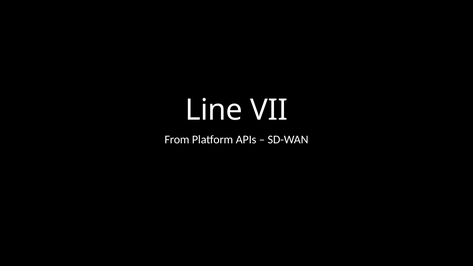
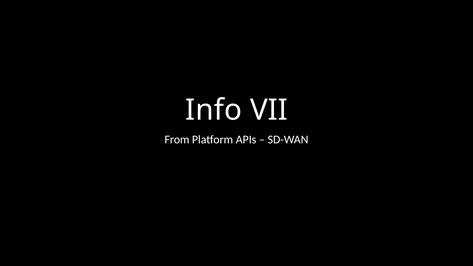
Line: Line -> Info (214, 110)
